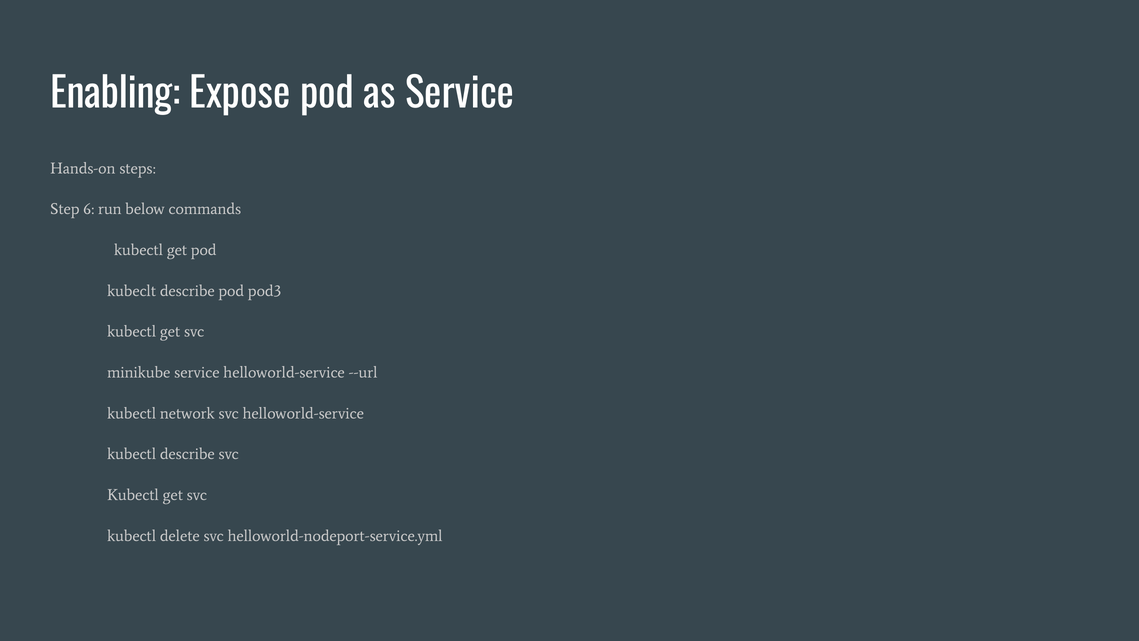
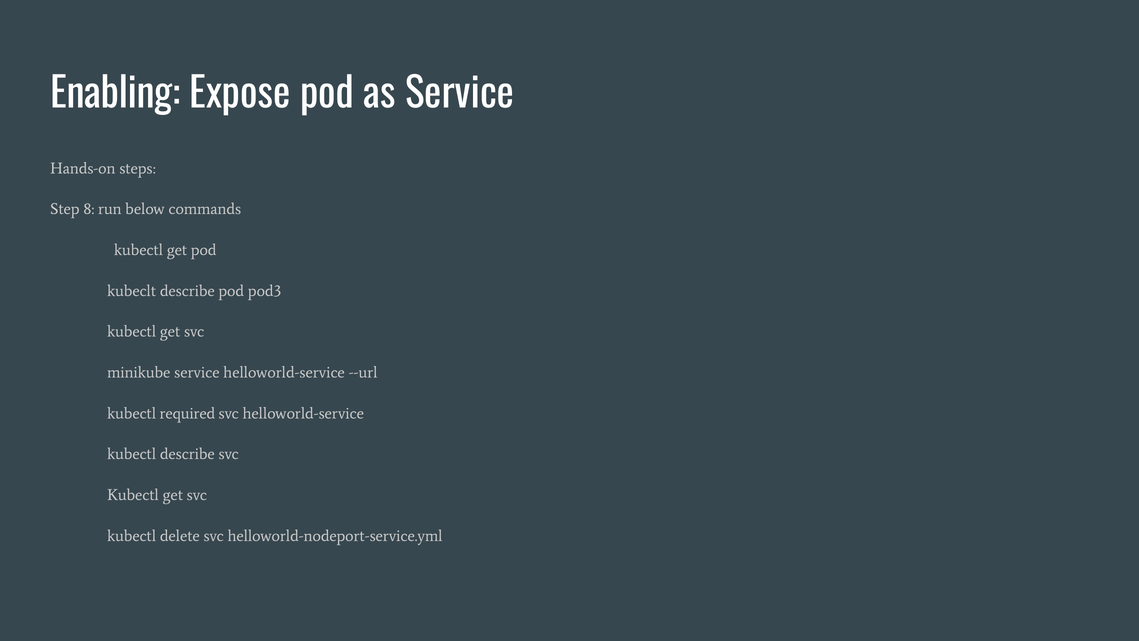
6: 6 -> 8 (89, 209)
network: network -> required (187, 413)
